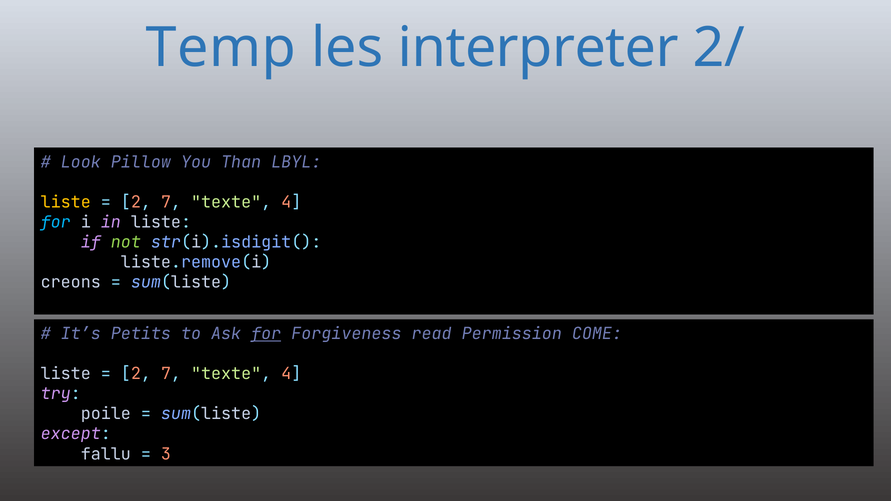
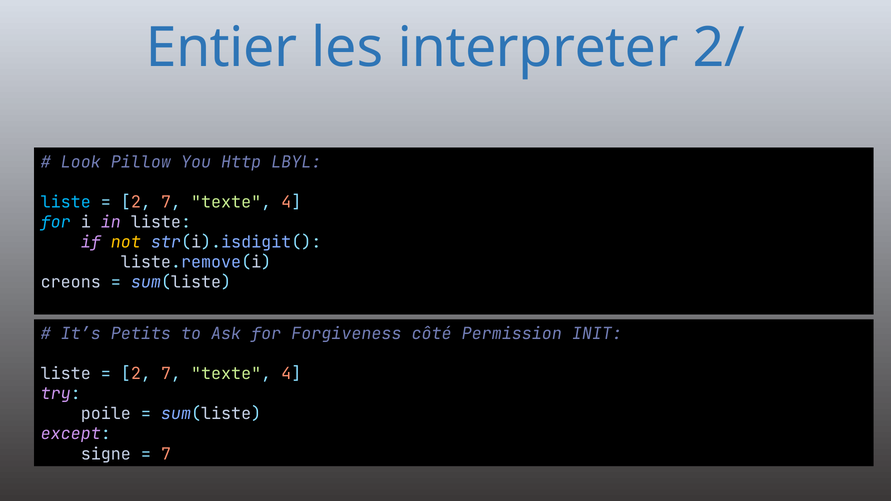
Temp: Temp -> Entier (221, 48)
Than: Than -> Http (241, 162)
liste colour: yellow -> light blue (66, 202)
not colour: light green -> yellow (126, 242)
for underline: present -> none (266, 334)
read: read -> côté (432, 334)
COME: COME -> INIT (597, 334)
fallu: fallu -> signe (106, 454)
3: 3 -> 7 (166, 454)
